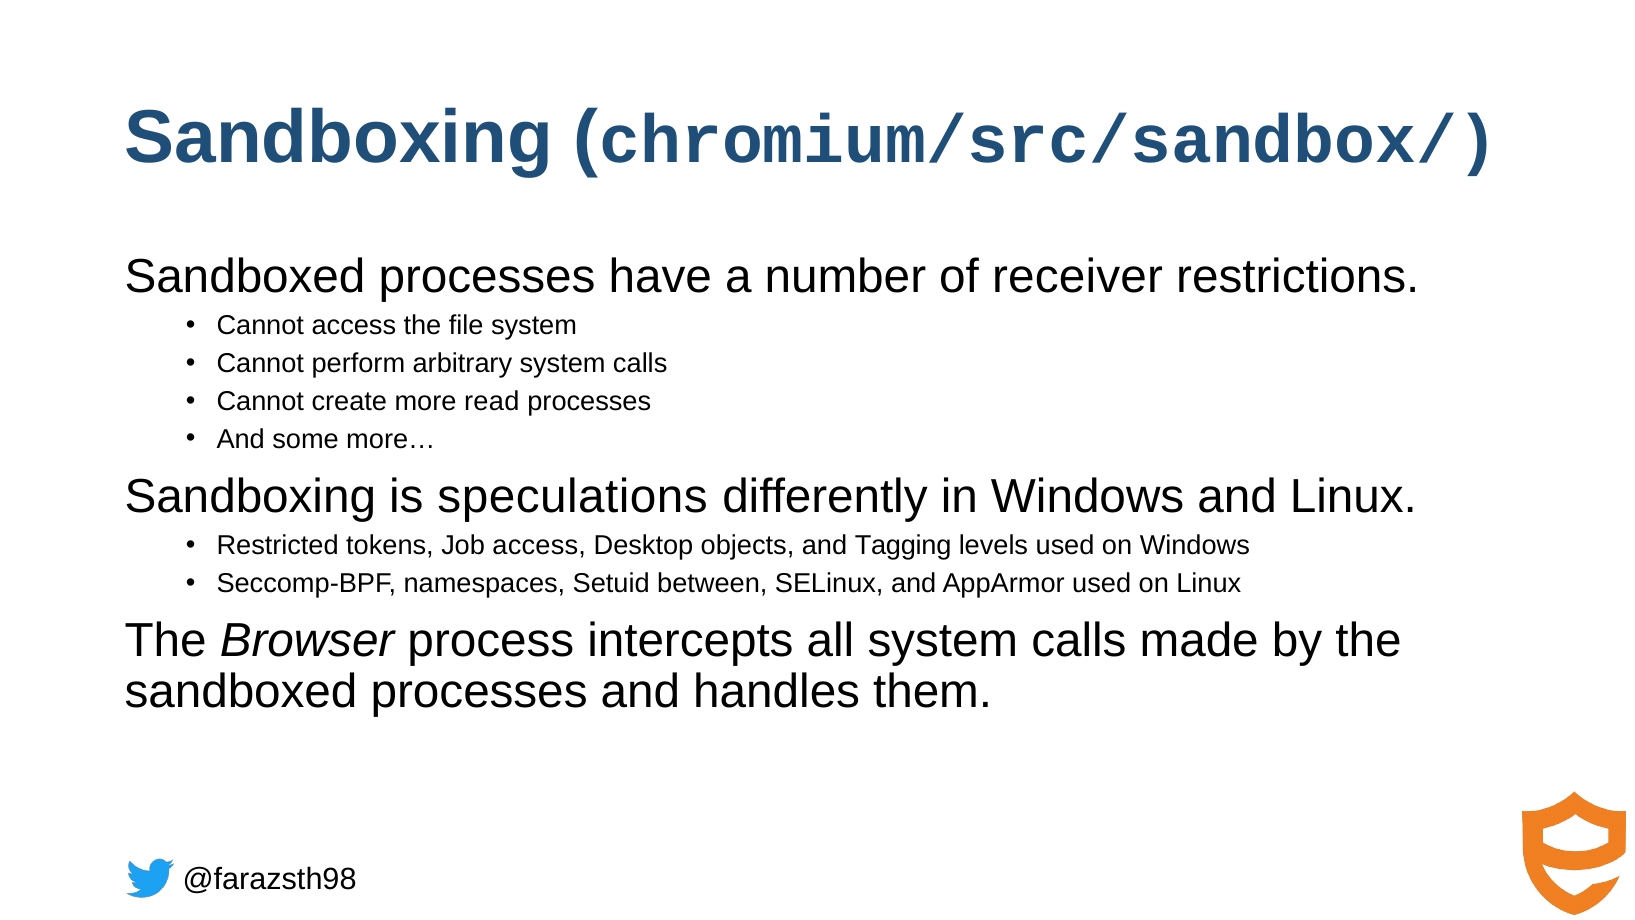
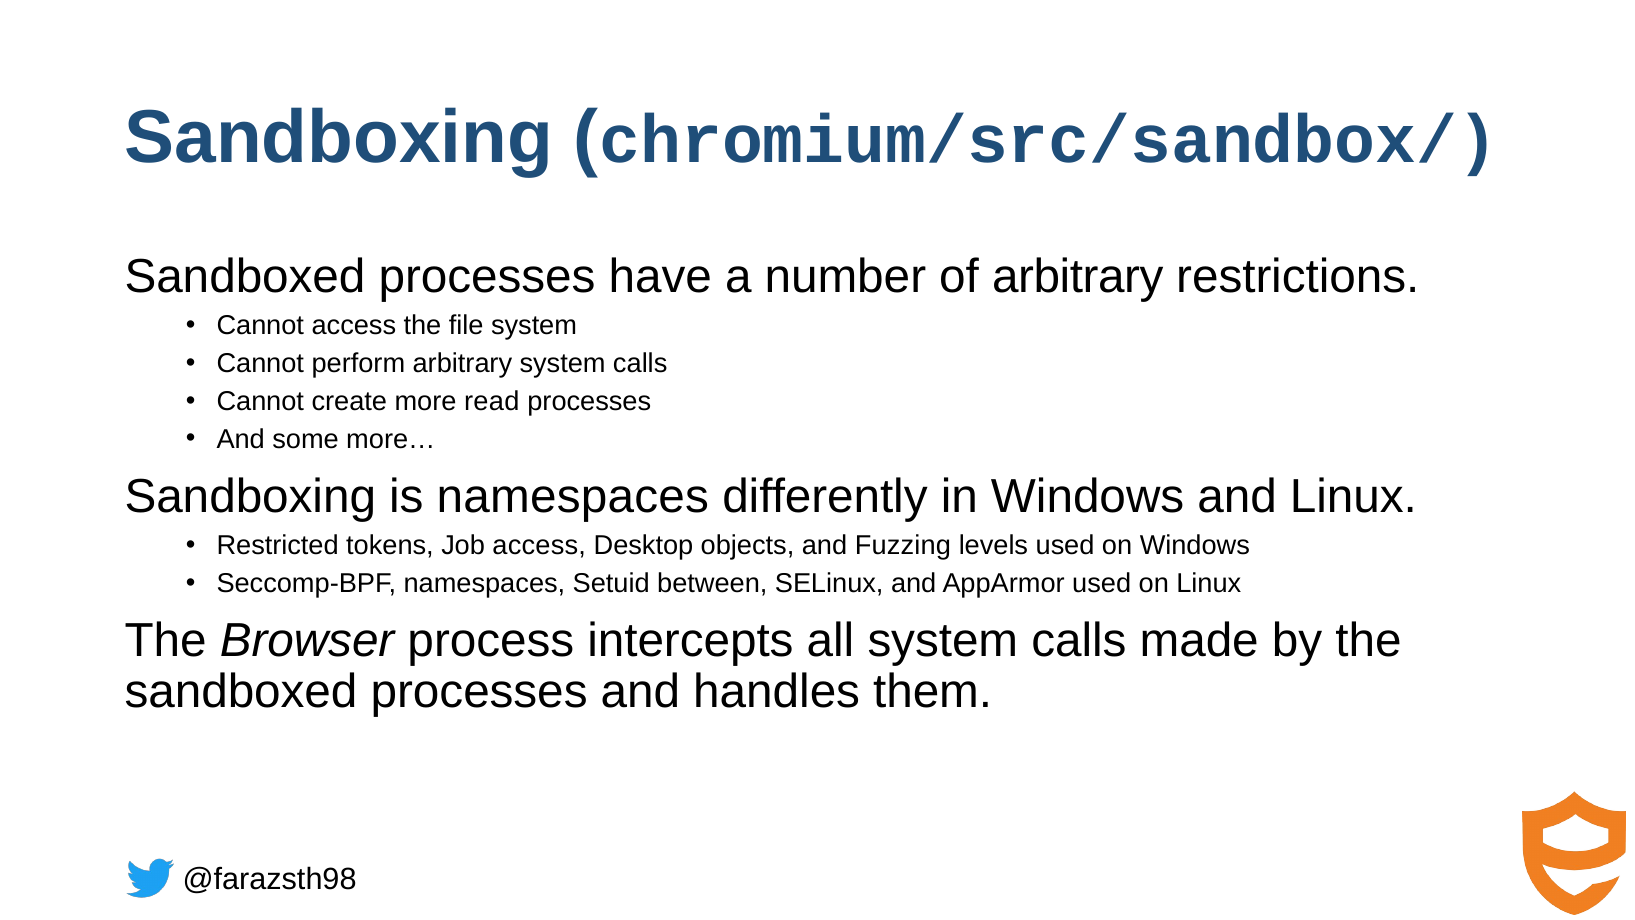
of receiver: receiver -> arbitrary (1078, 276)
is speculations: speculations -> namespaces (573, 496)
Tagging: Tagging -> Fuzzing (903, 545)
